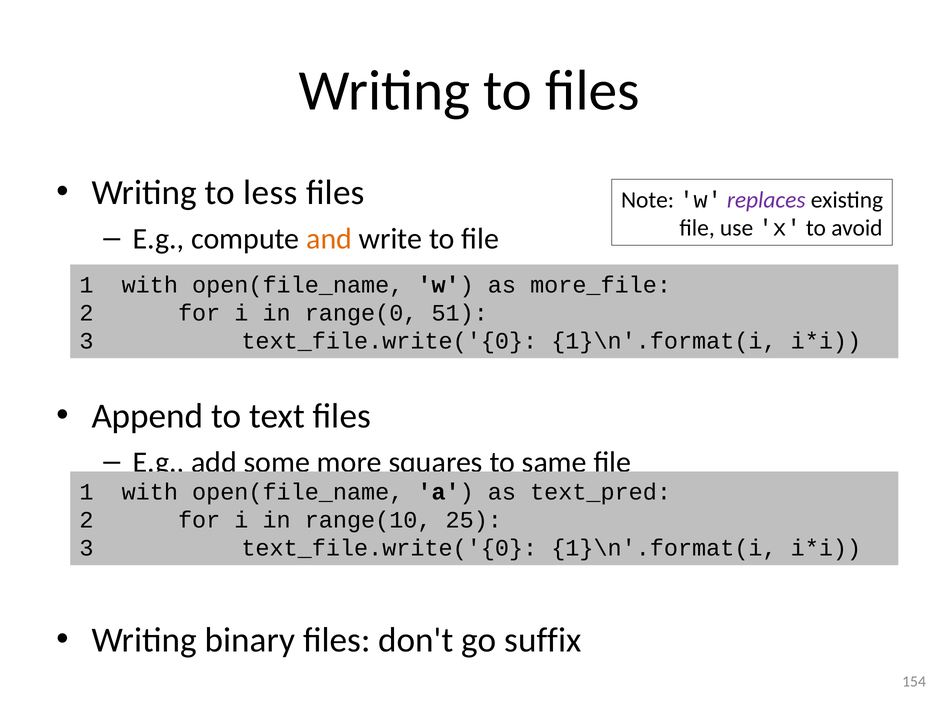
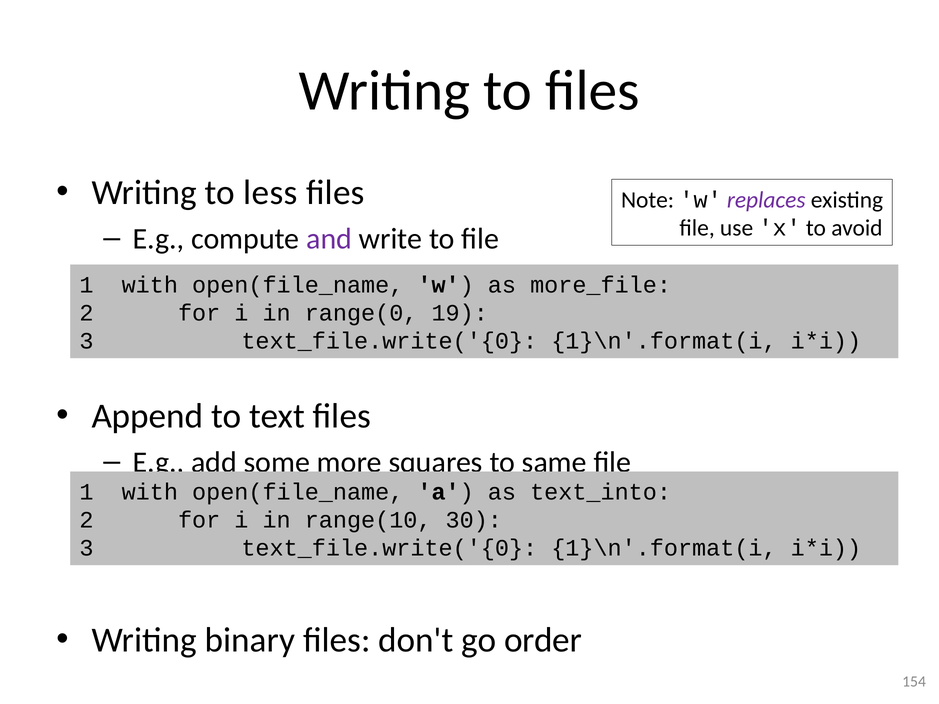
and colour: orange -> purple (329, 239)
51: 51 -> 19 (460, 313)
text_pred: text_pred -> text_into (601, 492)
25: 25 -> 30 (474, 520)
suffix: suffix -> order (543, 640)
